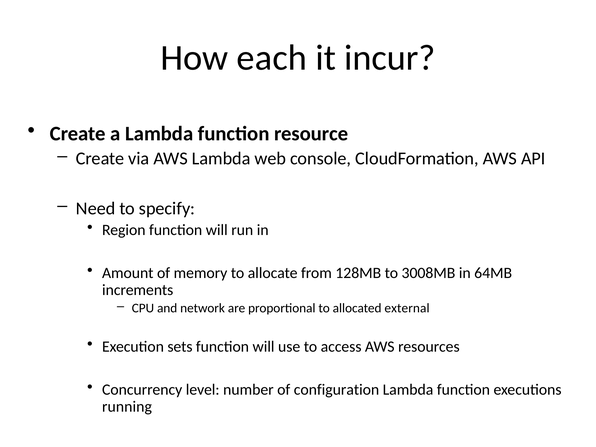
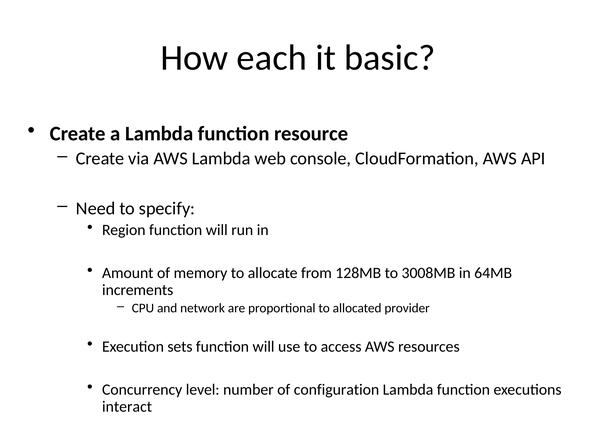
incur: incur -> basic (390, 58)
external: external -> provider (407, 308)
running: running -> interact (127, 407)
